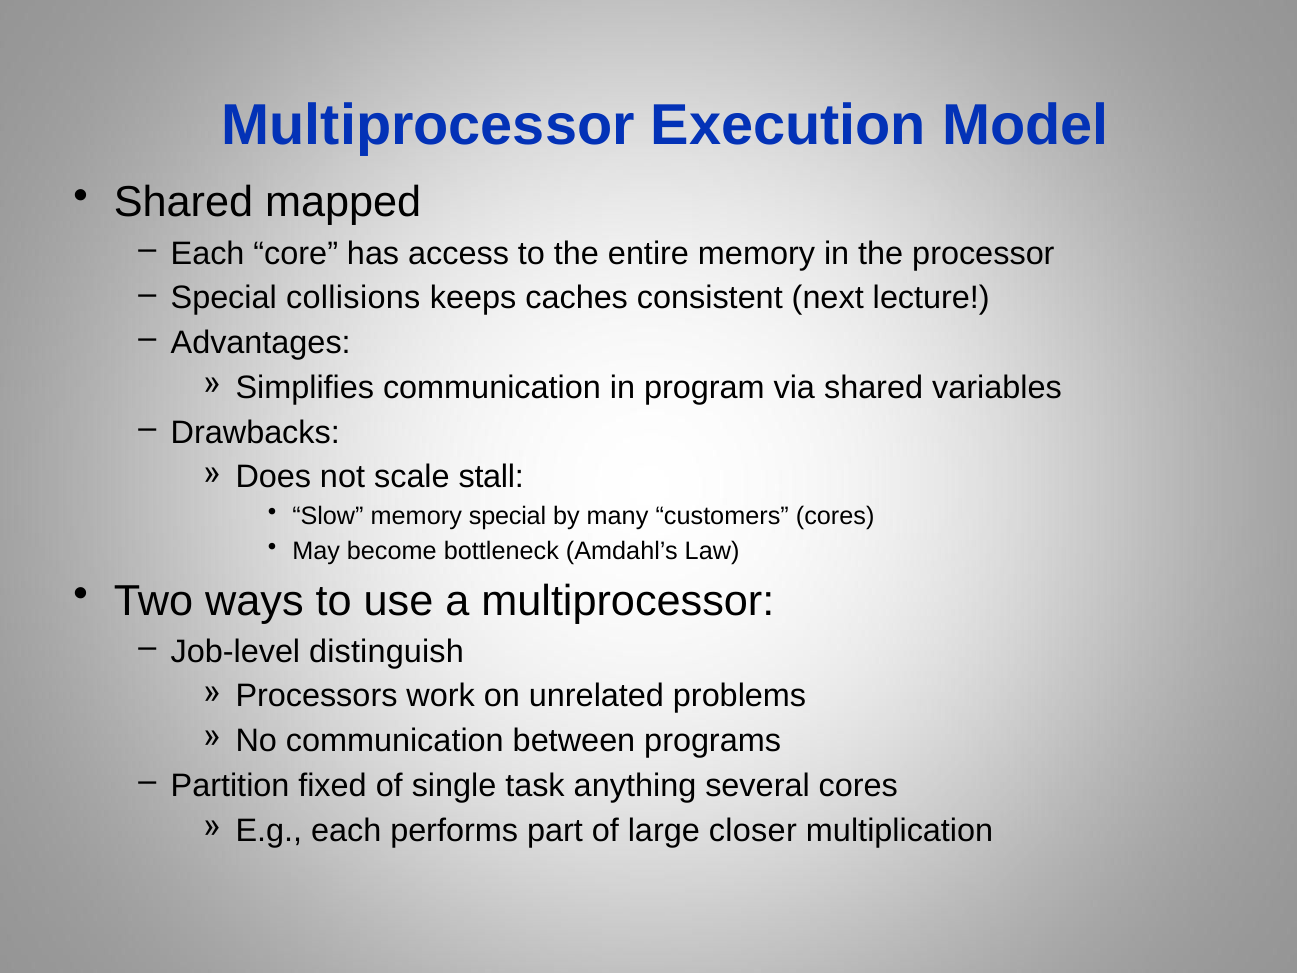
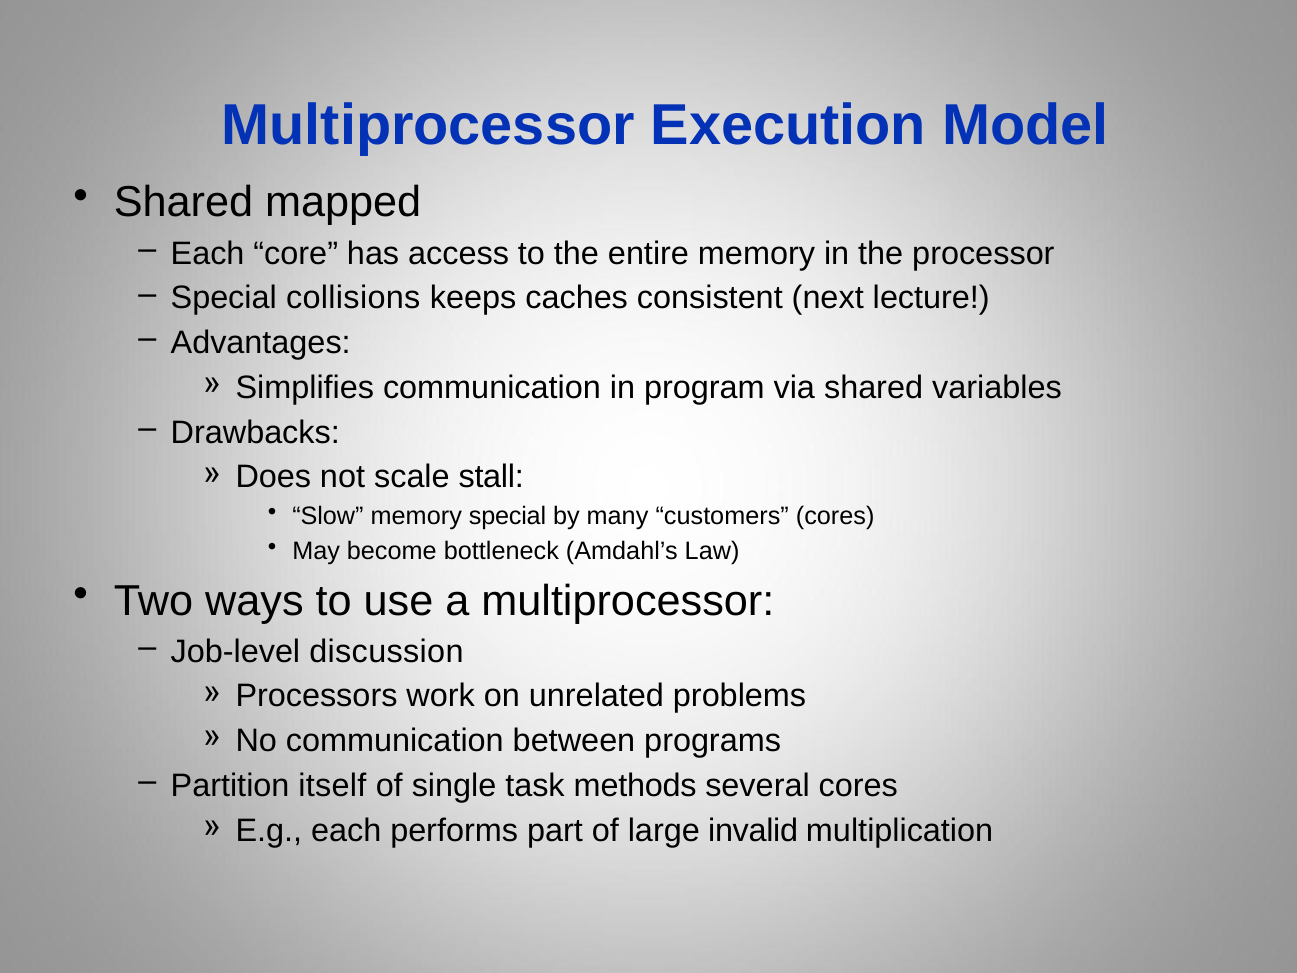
distinguish: distinguish -> discussion (386, 651)
fixed: fixed -> itself (332, 786)
anything: anything -> methods (635, 786)
closer: closer -> invalid (753, 830)
